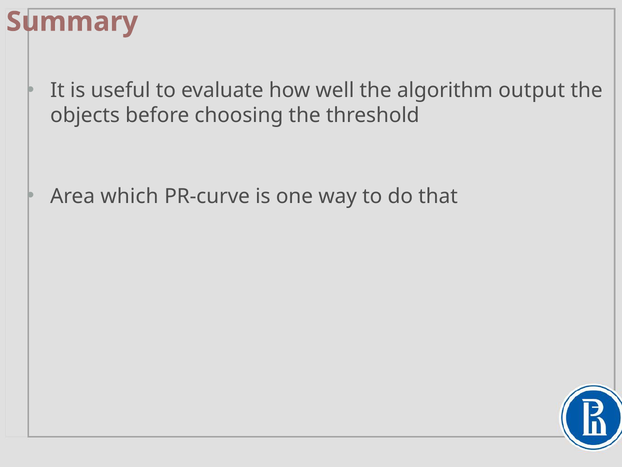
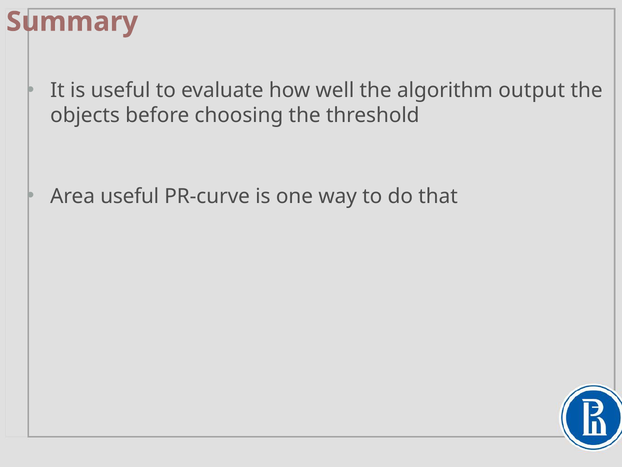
Area which: which -> useful (130, 196)
